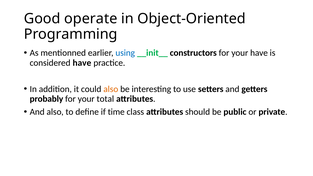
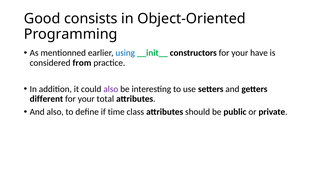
operate: operate -> consists (91, 19)
considered have: have -> from (82, 63)
also colour: orange -> purple (111, 89)
probably: probably -> different (46, 99)
